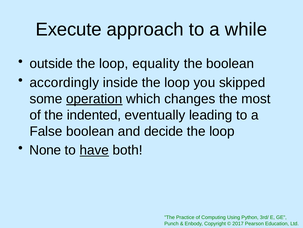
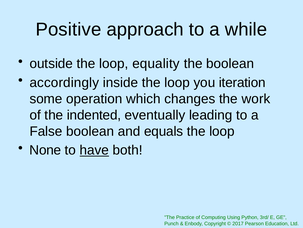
Execute: Execute -> Positive (68, 29)
skipped: skipped -> iteration (242, 82)
operation underline: present -> none (94, 99)
most: most -> work (256, 99)
decide: decide -> equals (164, 131)
